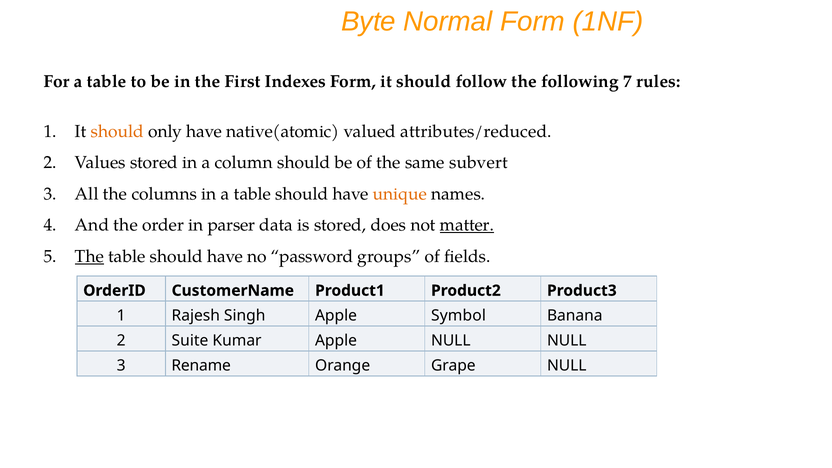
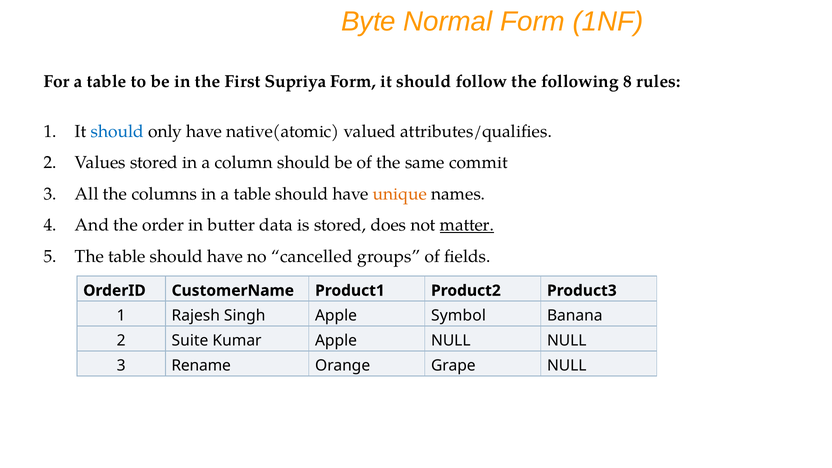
Indexes: Indexes -> Supriya (295, 82)
7: 7 -> 8 (627, 82)
should colour: orange -> blue (117, 132)
attributes/reduced: attributes/reduced -> attributes/qualifies (476, 132)
subvert: subvert -> commit (479, 163)
parser: parser -> butter (231, 225)
The underline: present -> none (89, 256)
password: password -> cancelled (312, 256)
